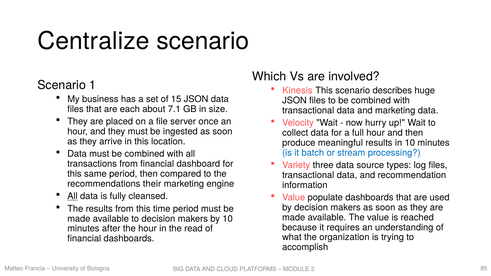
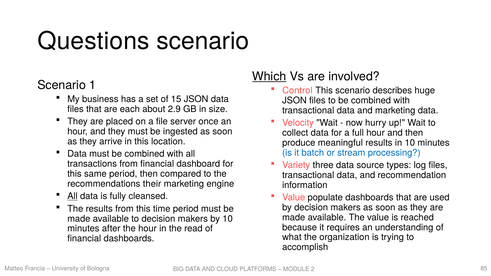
Centralize: Centralize -> Questions (93, 41)
Which underline: none -> present (269, 76)
Kinesis: Kinesis -> Control (297, 91)
7.1: 7.1 -> 2.9 (174, 109)
